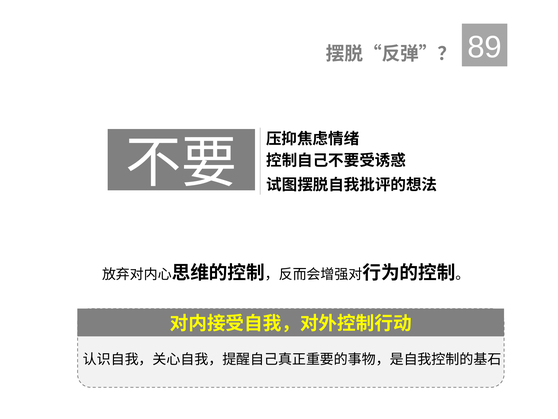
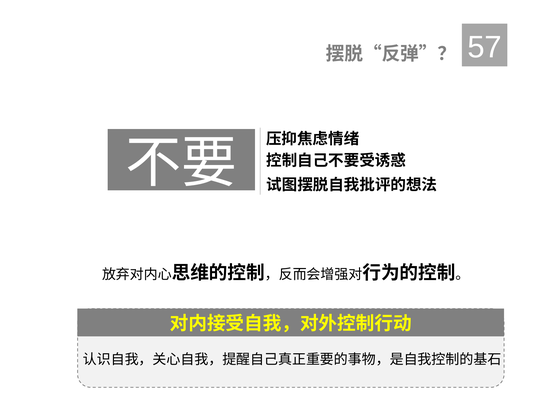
89: 89 -> 57 (485, 47)
